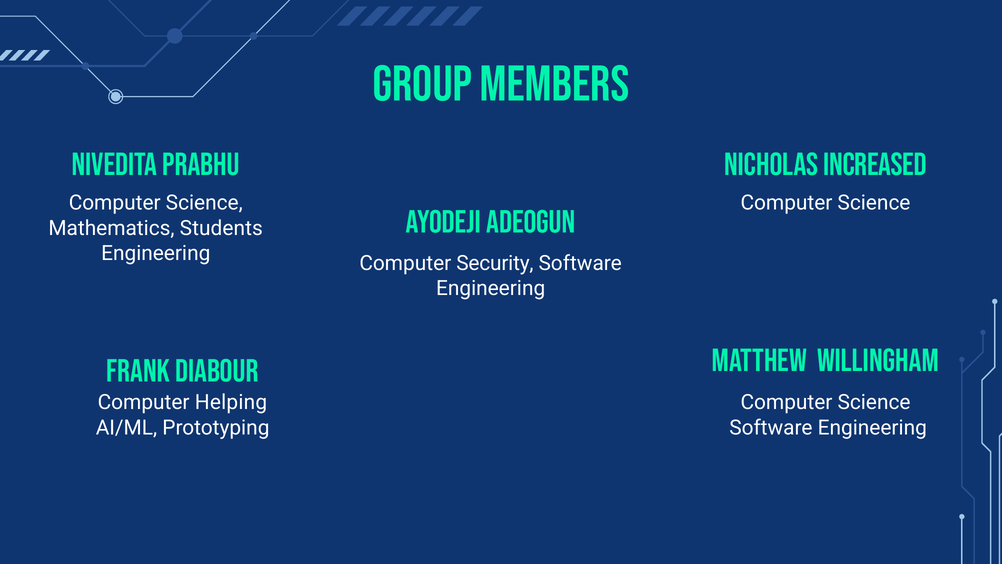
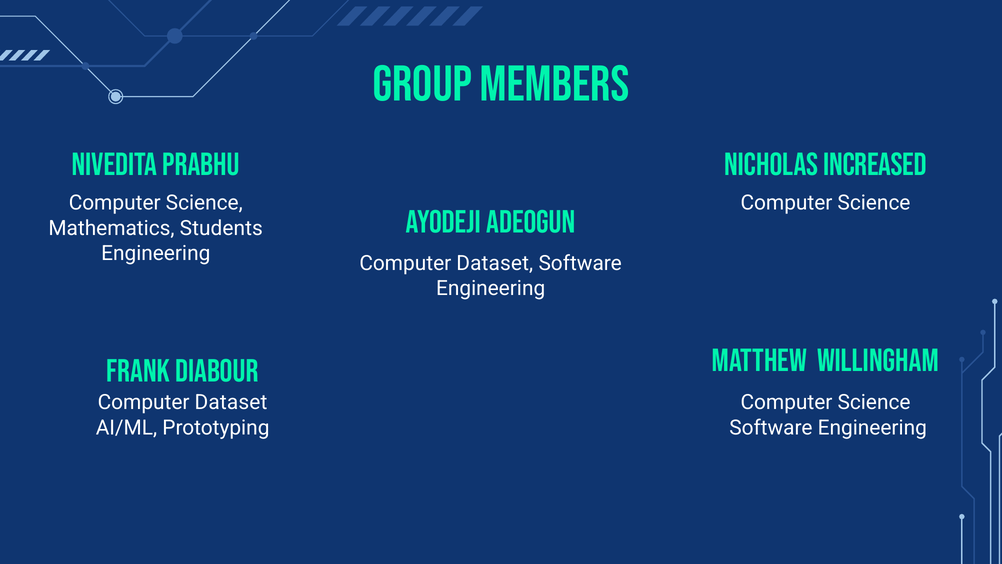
Security: Security -> Dataset (495, 263)
Helping: Helping -> Dataset (231, 402)
